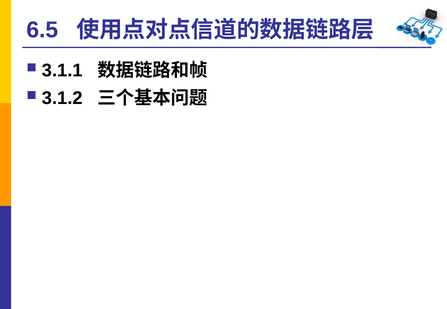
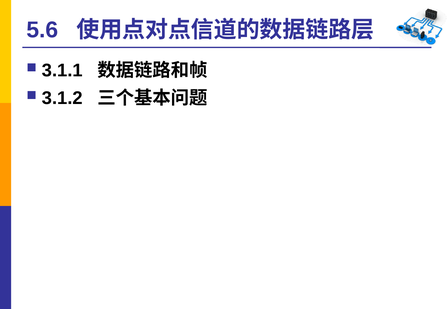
6.5: 6.5 -> 5.6 (42, 30)
